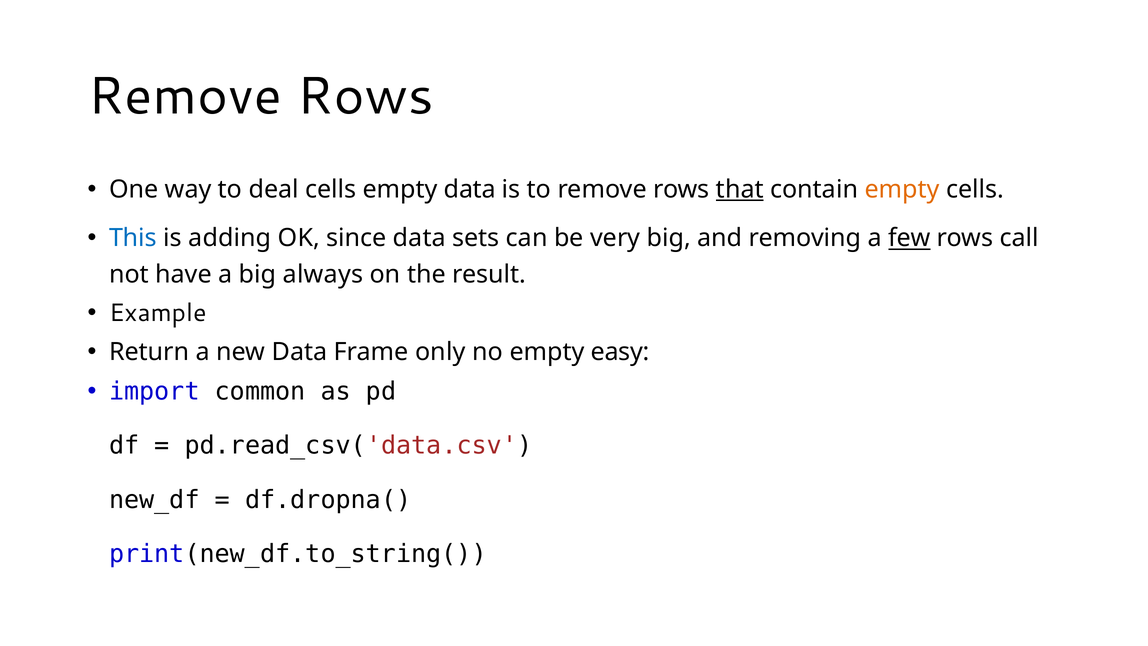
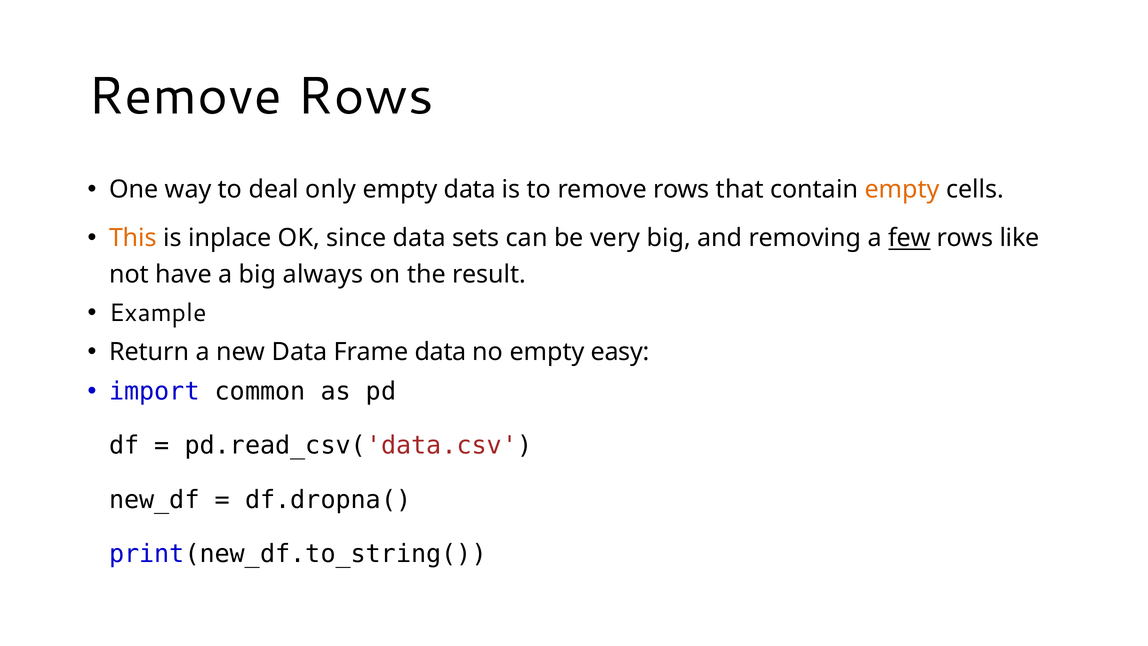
deal cells: cells -> only (331, 190)
that underline: present -> none (740, 190)
This colour: blue -> orange (133, 238)
adding: adding -> inplace (230, 238)
call: call -> like (1019, 238)
Frame only: only -> data (441, 352)
